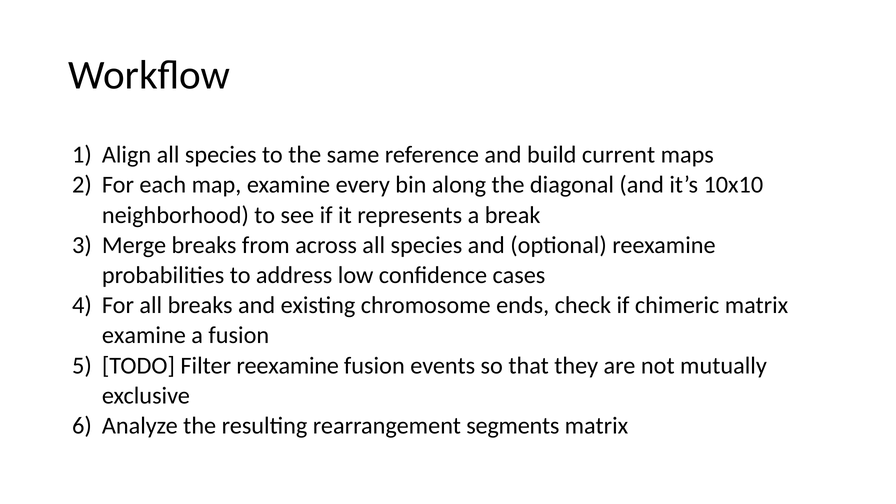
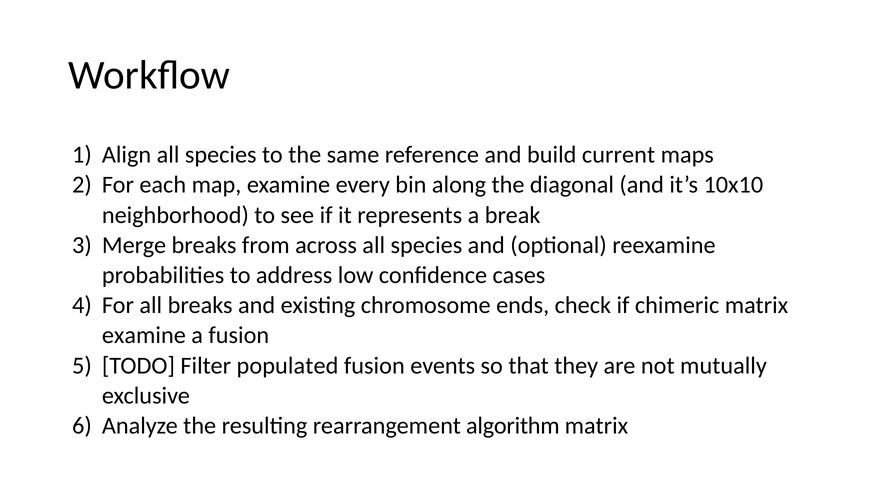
Filter reexamine: reexamine -> populated (287, 366)
segments: segments -> algorithm (513, 426)
